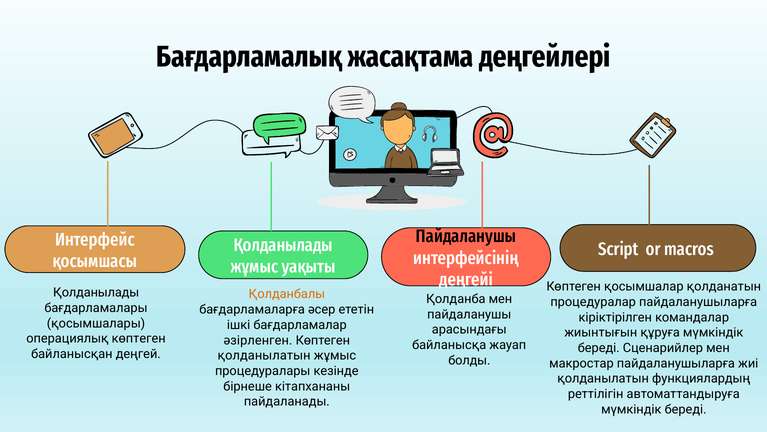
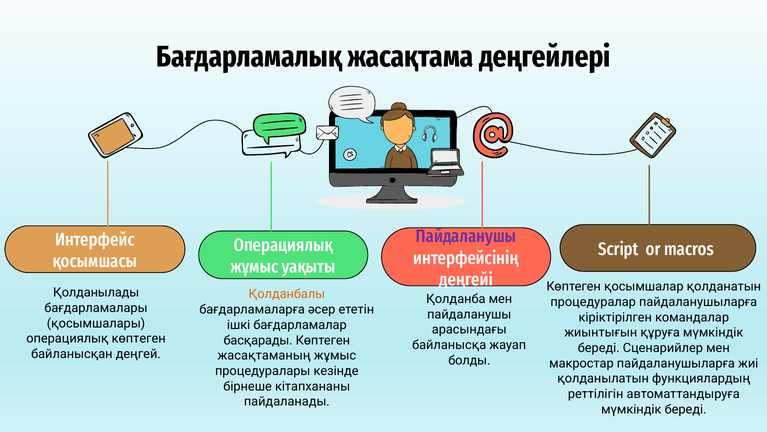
Пайдаланушы colour: black -> purple (466, 236)
Қолданылады: Қолданылады -> Операциялық (283, 245)
әзірленген: әзірленген -> басқарады (258, 340)
қолданылатын: қолданылатын -> жасақтаманың (264, 355)
